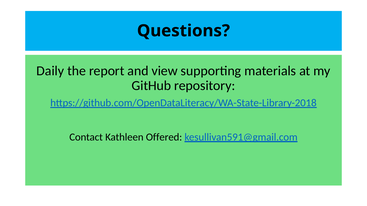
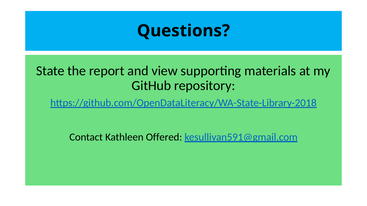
Daily: Daily -> State (50, 71)
